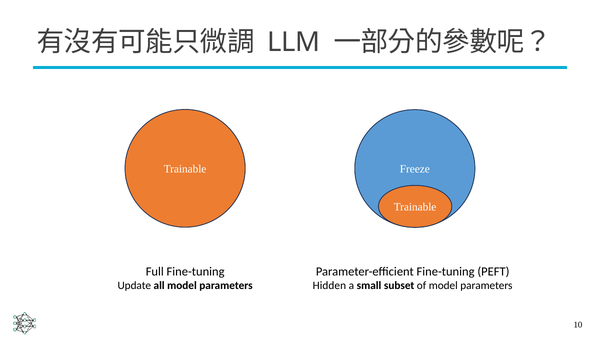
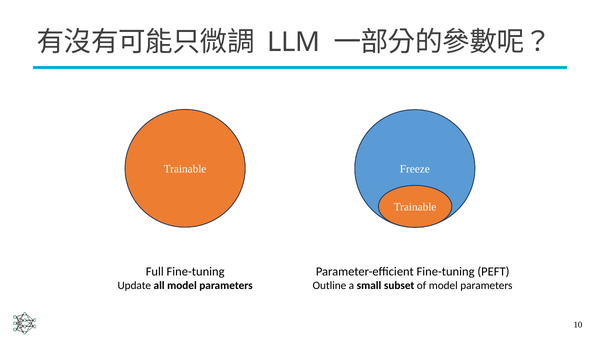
Hidden: Hidden -> Outline (329, 286)
